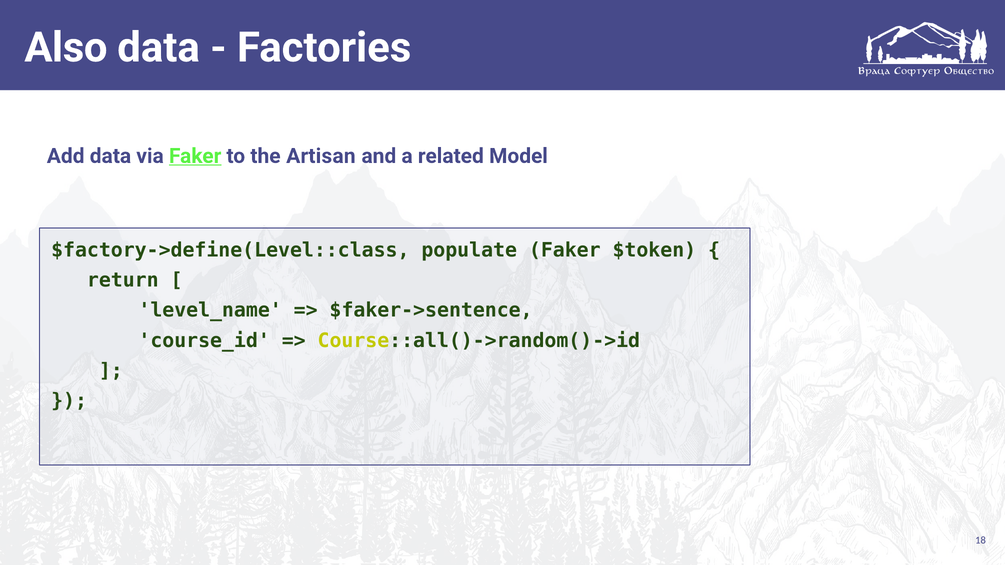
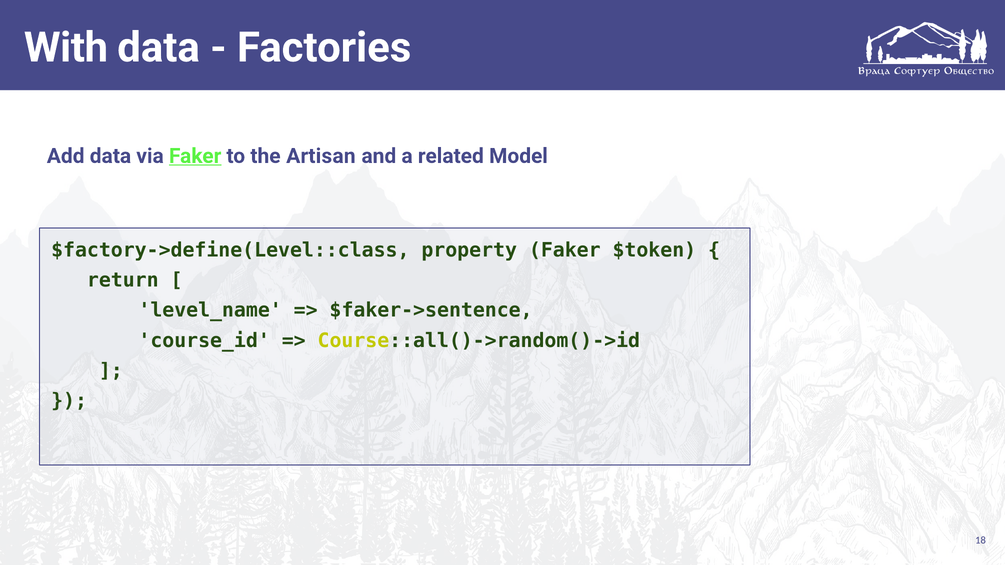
Also: Also -> With (66, 48)
populate: populate -> property (469, 250)
